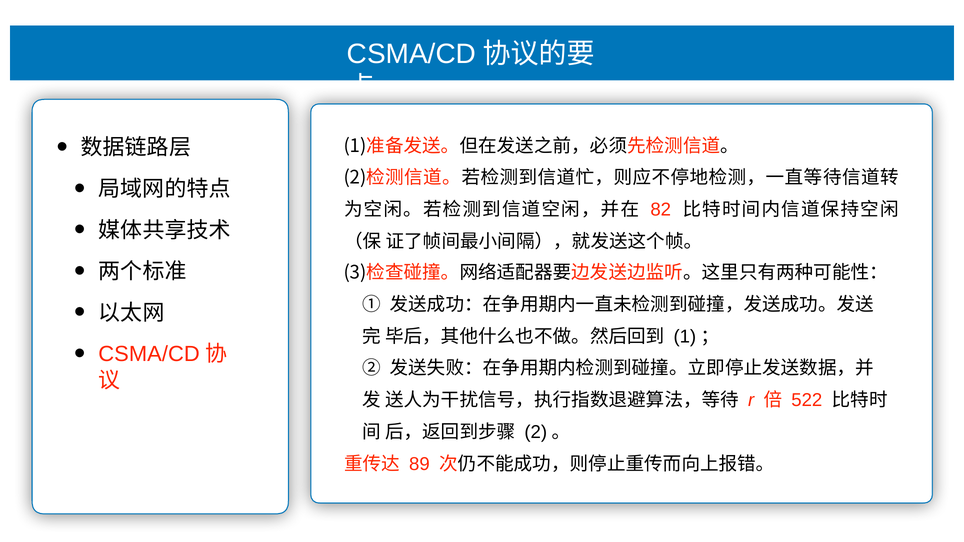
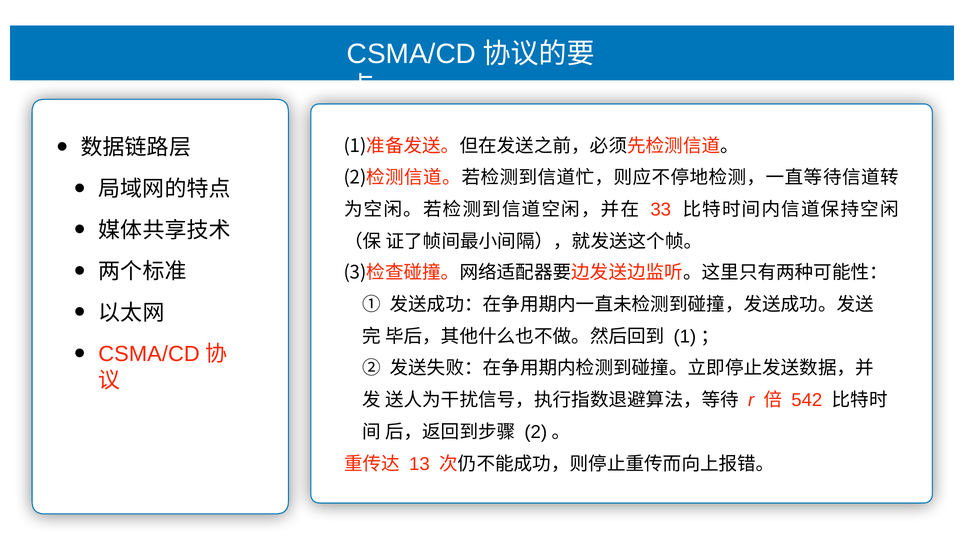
82: 82 -> 33 (661, 210)
522: 522 -> 542 (807, 400)
89: 89 -> 13 (419, 464)
